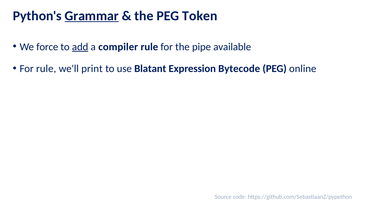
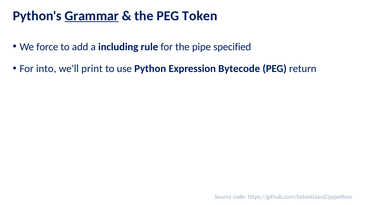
add underline: present -> none (80, 47)
compiler: compiler -> including (118, 47)
available: available -> specified (232, 47)
For rule: rule -> into (46, 69)
Blatant: Blatant -> Python (150, 69)
online: online -> return (303, 69)
